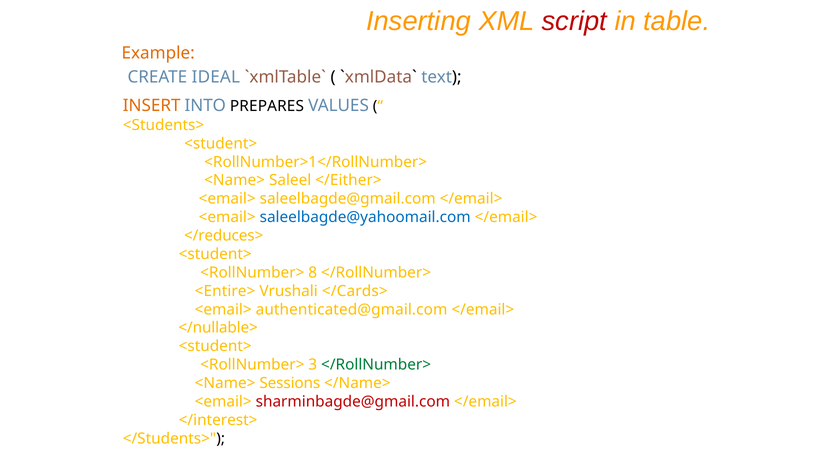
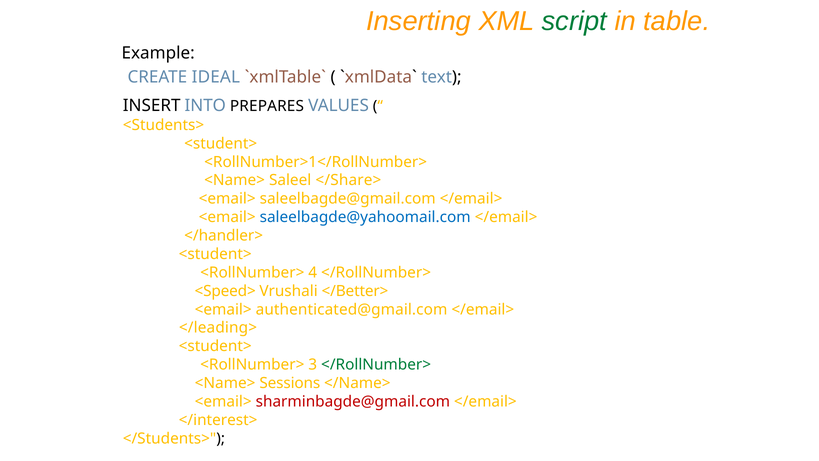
script colour: red -> green (574, 21)
Example colour: orange -> black (158, 53)
INSERT colour: orange -> black (152, 106)
</Either>: </Either> -> </Share> (348, 180)
</reduces>: </reduces> -> </handler> (224, 236)
8: 8 -> 4 (313, 272)
<Entire>: <Entire> -> <Speed> (225, 291)
</Cards>: </Cards> -> </Better> (355, 291)
</nullable>: </nullable> -> </leading> (218, 328)
